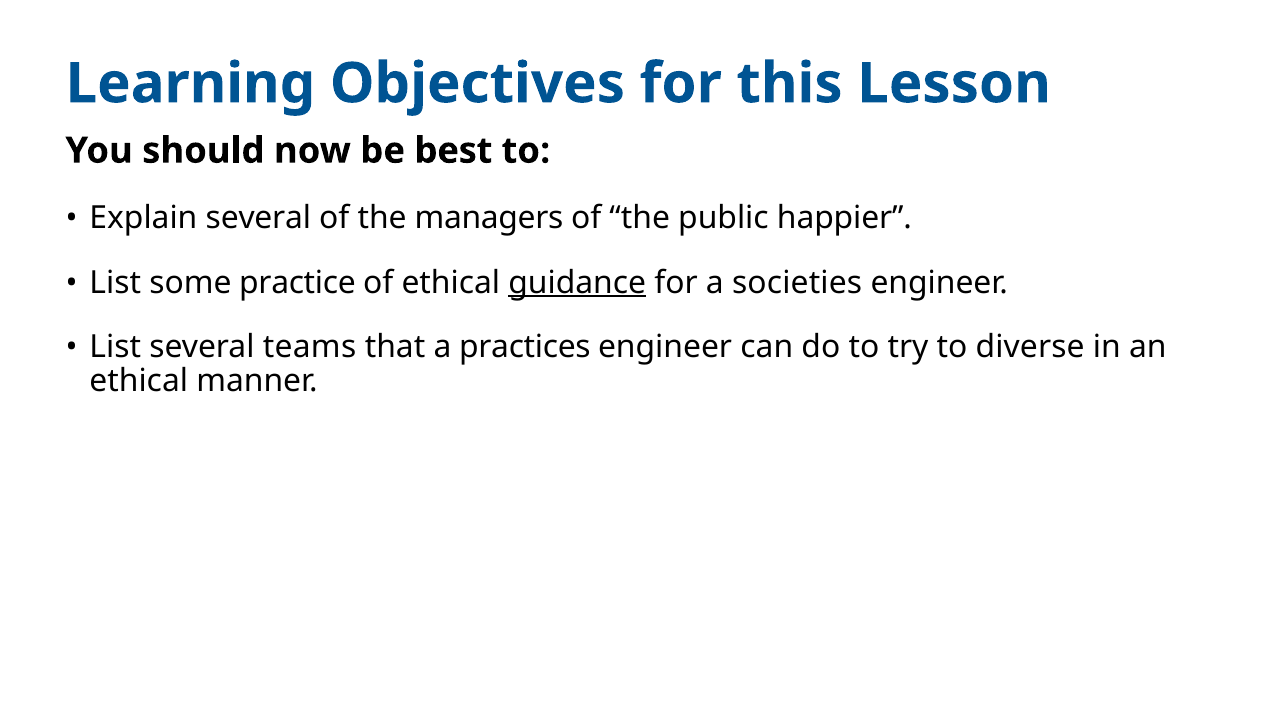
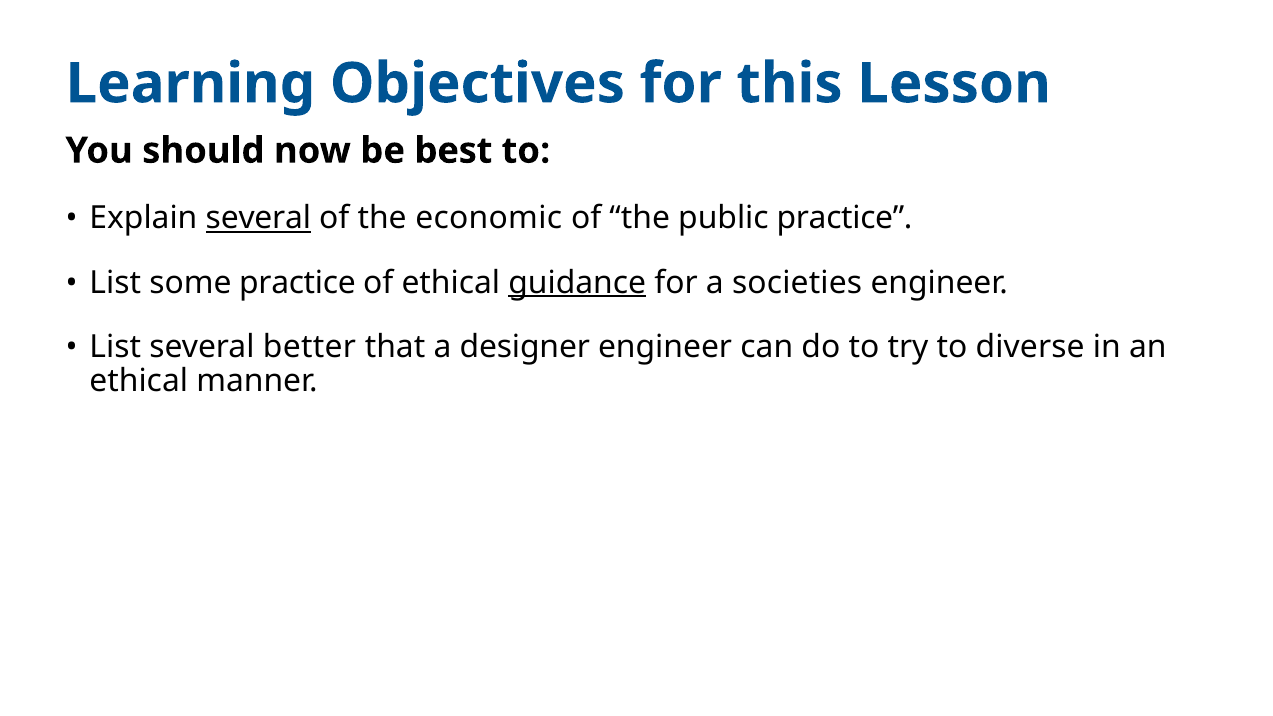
several underline: none -> present (258, 218)
managers: managers -> economic (489, 218)
public happier: happier -> practice (845, 218)
teams: teams -> better (310, 347)
practices: practices -> designer (525, 347)
